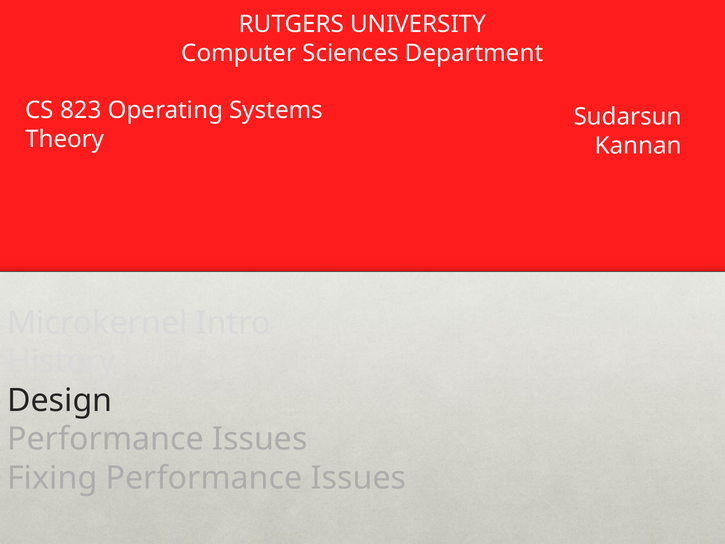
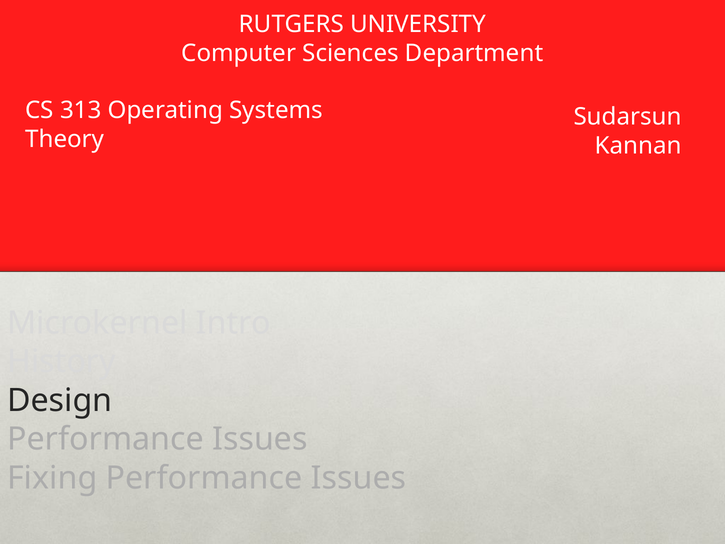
823: 823 -> 313 (81, 110)
